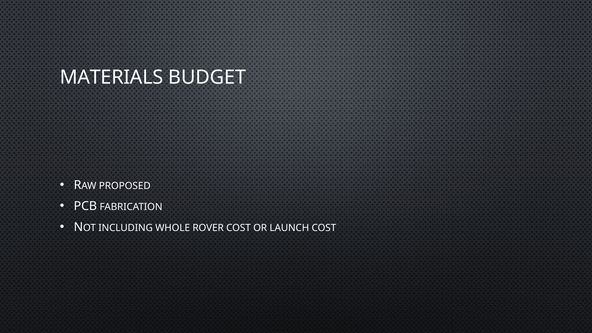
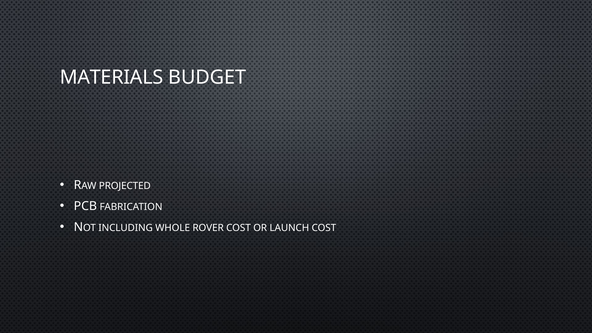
PROPOSED: PROPOSED -> PROJECTED (125, 186)
